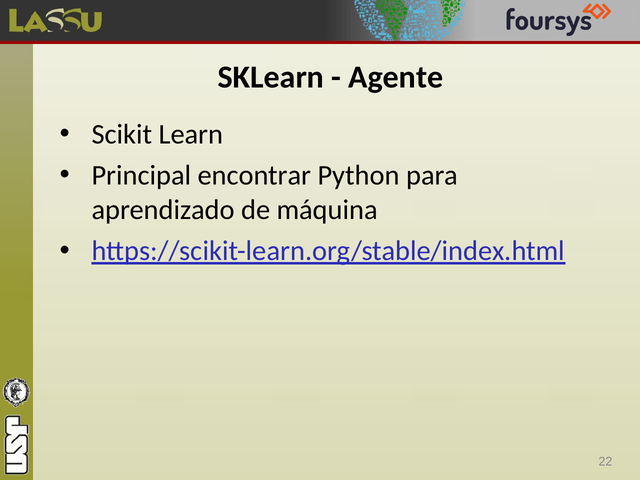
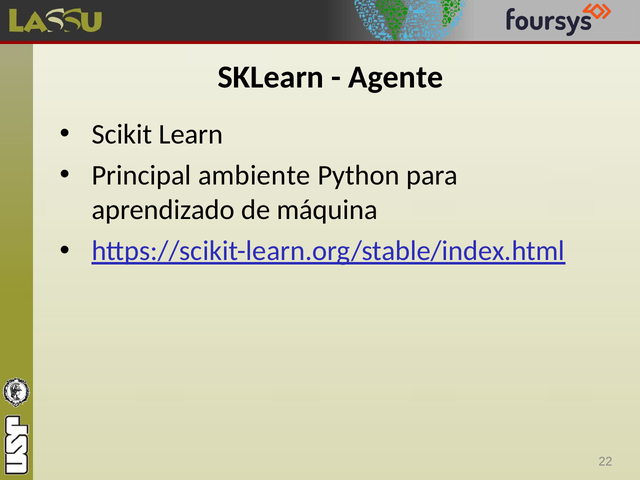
encontrar: encontrar -> ambiente (254, 176)
